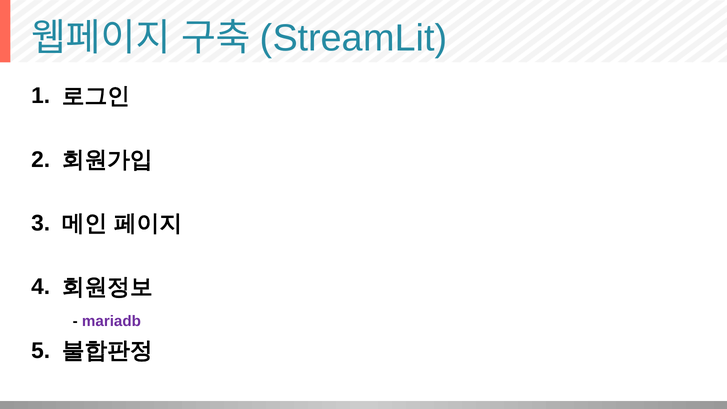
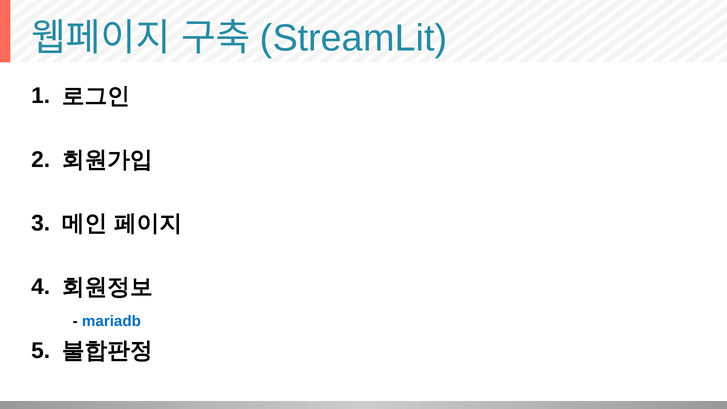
mariadb colour: purple -> blue (111, 321)
